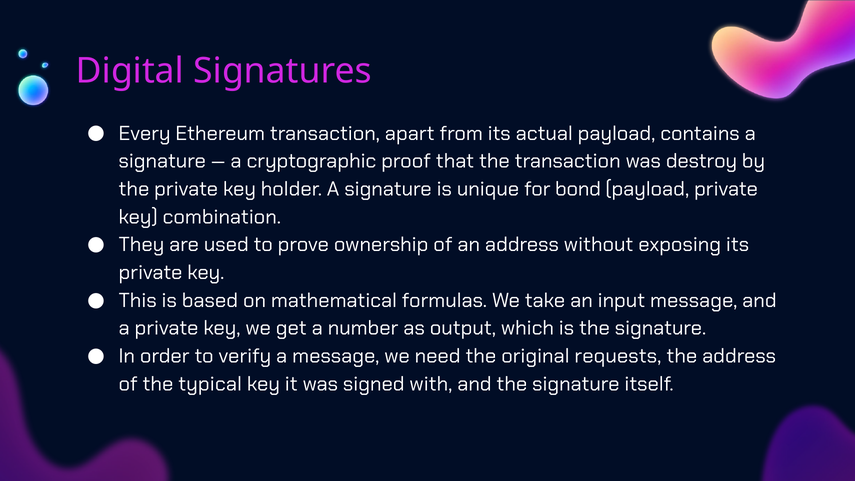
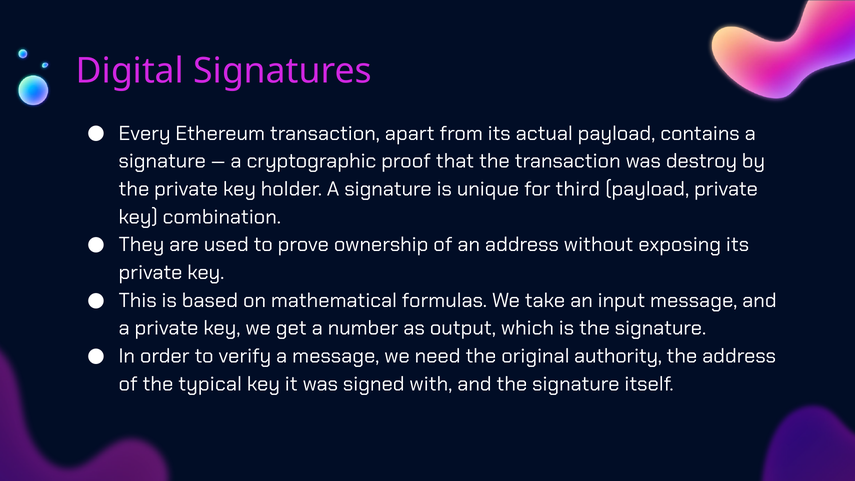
bond: bond -> third (578, 189)
requests: requests -> authority (618, 356)
